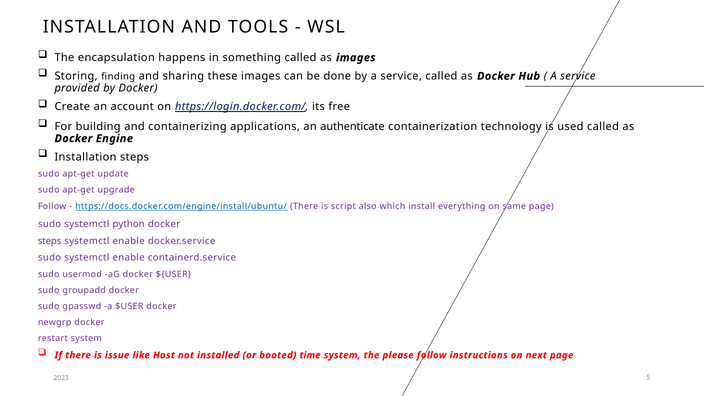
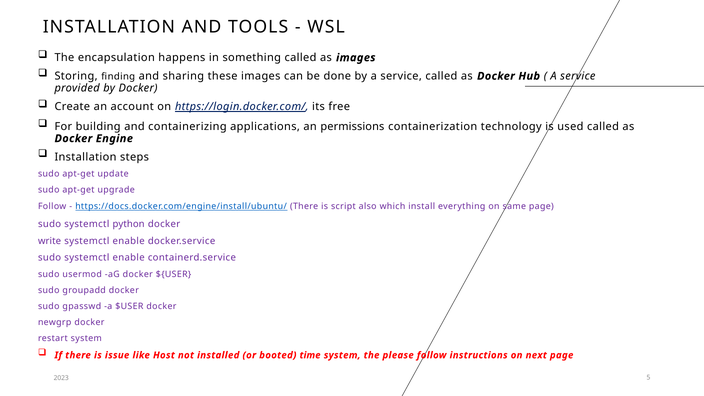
authenticate: authenticate -> permissions (352, 127)
steps: steps -> write (50, 241)
